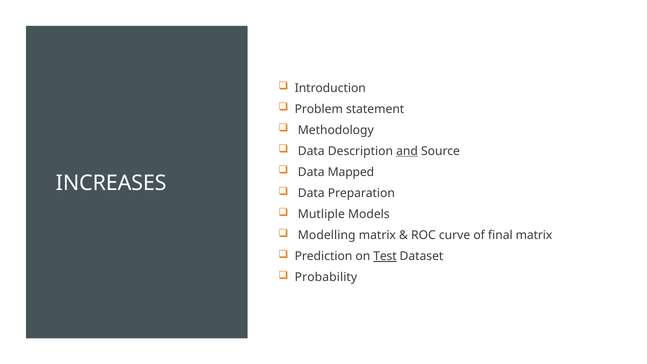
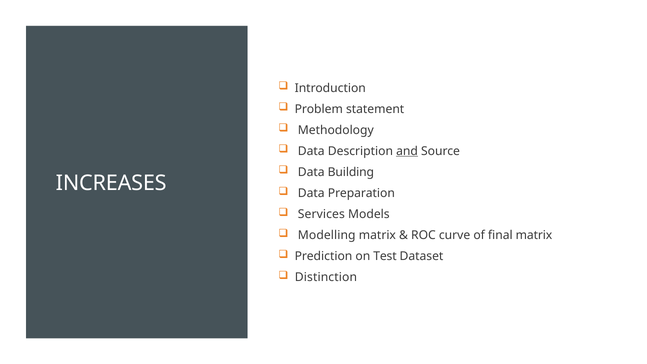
Mapped: Mapped -> Building (351, 172)
Mutliple: Mutliple -> Services (321, 214)
Test underline: present -> none (385, 256)
Probability: Probability -> Distinction (326, 277)
